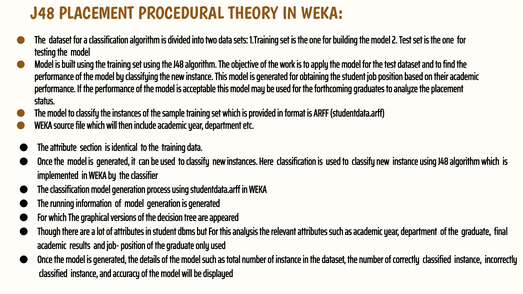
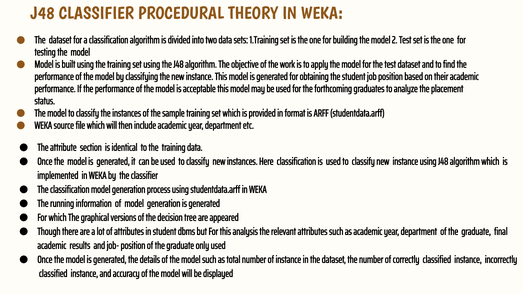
J48 PLACEMENT: PLACEMENT -> CLASSIFIER (96, 13)
